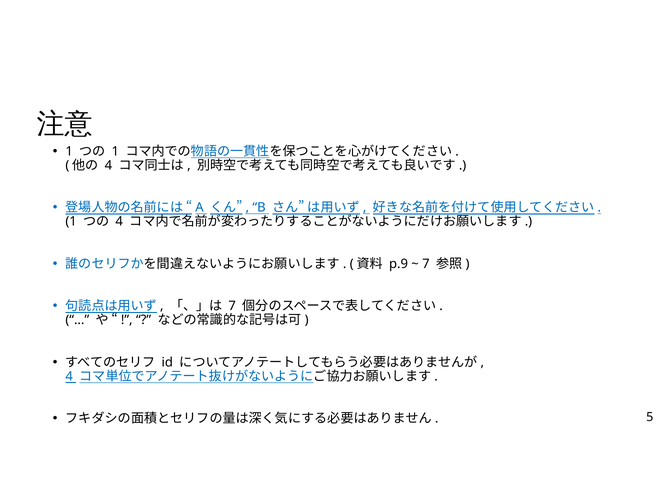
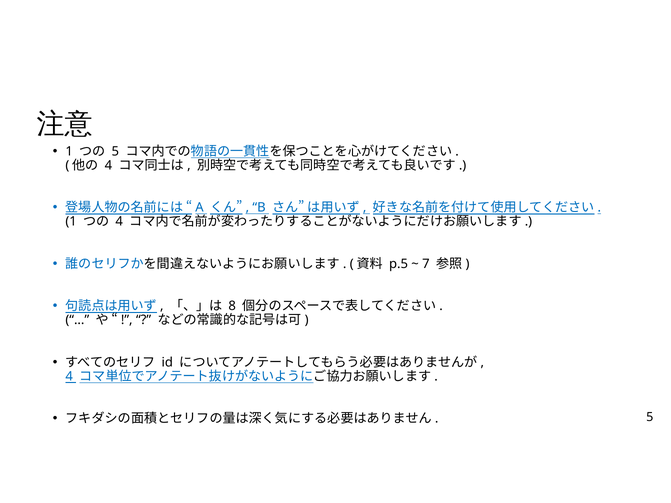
1: 1 -> 5 (115, 151)
p.9: p.9 -> p.5 (399, 264)
7: 7 -> 8 (232, 306)
